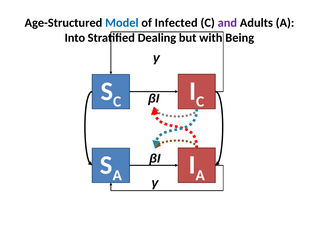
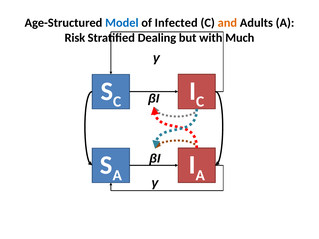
and colour: purple -> orange (227, 23)
Into: Into -> Risk (75, 38)
Being: Being -> Much (240, 38)
